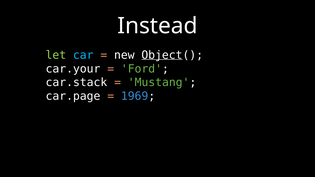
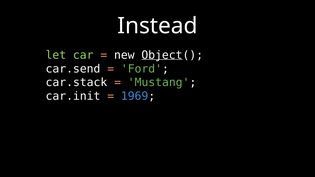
car colour: light blue -> light green (83, 55)
car.your: car.your -> car.send (73, 69)
car.page: car.page -> car.init (73, 96)
